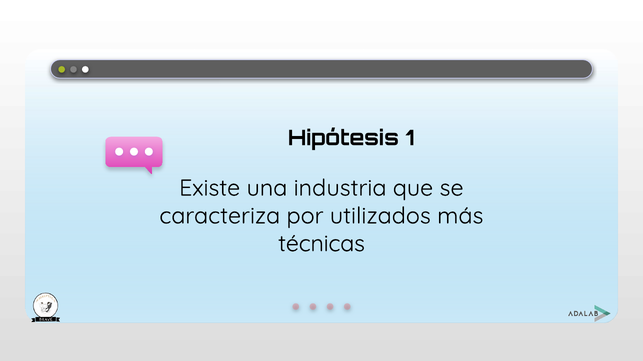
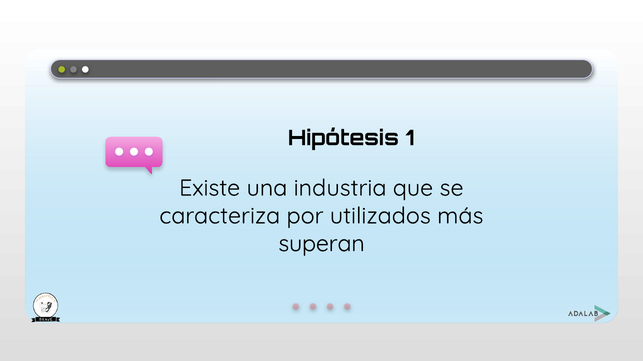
técnicas: técnicas -> superan (322, 244)
